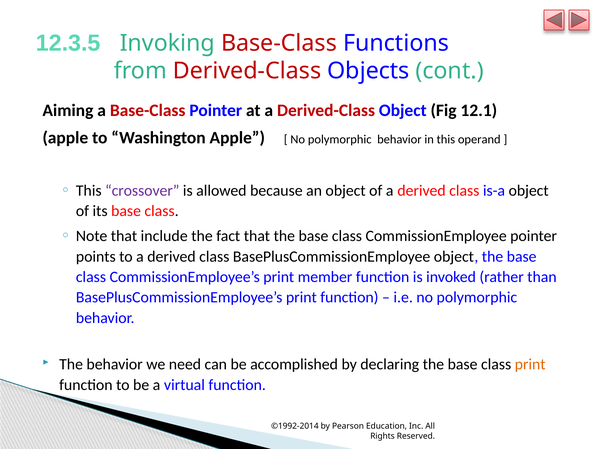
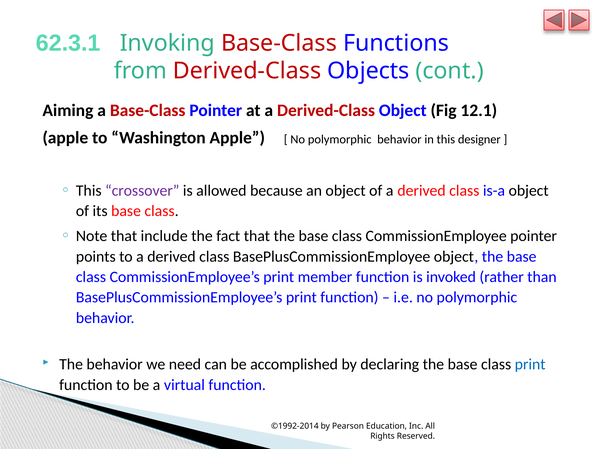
12.3.5: 12.3.5 -> 62.3.1 (68, 43)
operand: operand -> designer (479, 139)
print colour: orange -> blue (530, 365)
